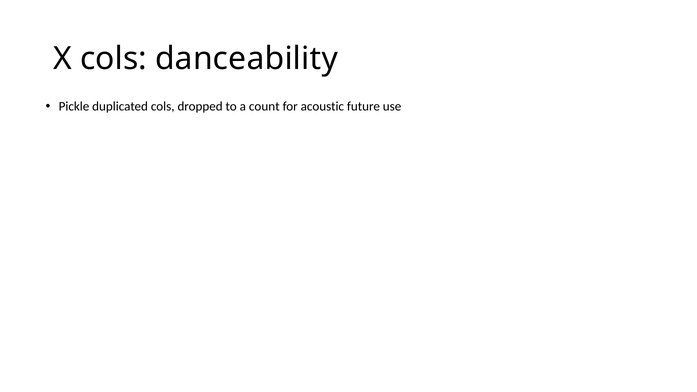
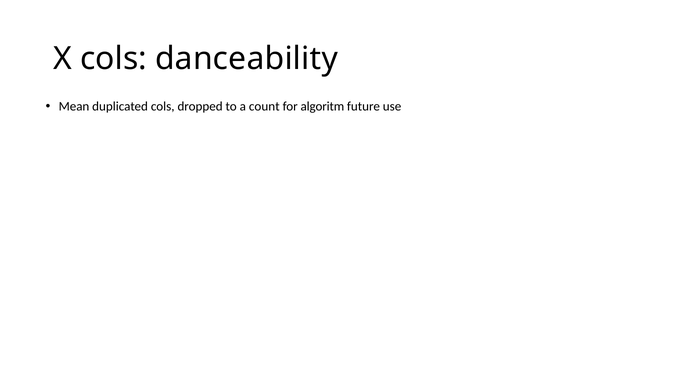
Pickle: Pickle -> Mean (74, 106)
acoustic: acoustic -> algoritm (322, 106)
